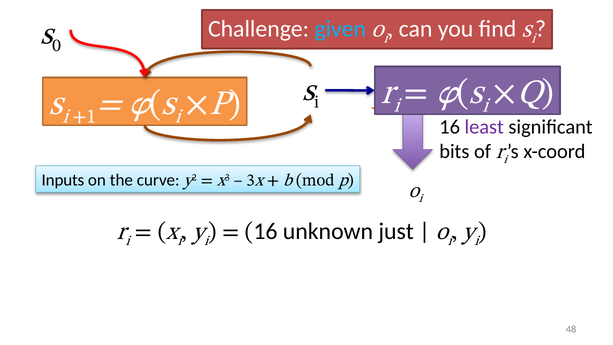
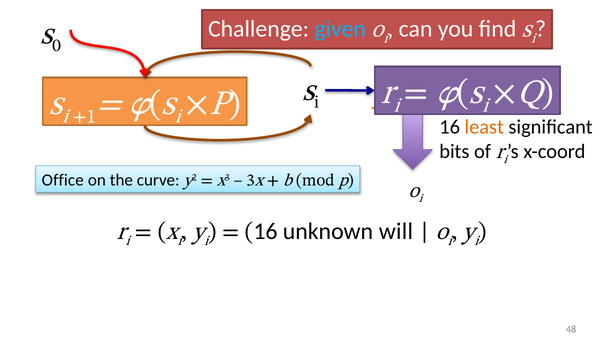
least colour: purple -> orange (484, 127)
Inputs: Inputs -> Office (63, 180)
just: just -> will (396, 231)
